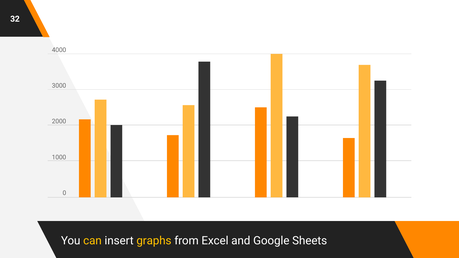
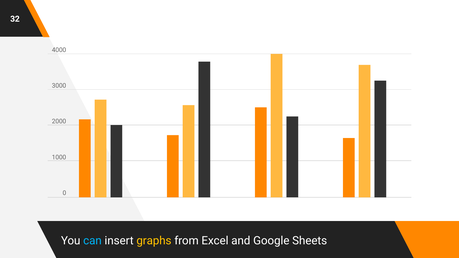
can colour: yellow -> light blue (92, 241)
